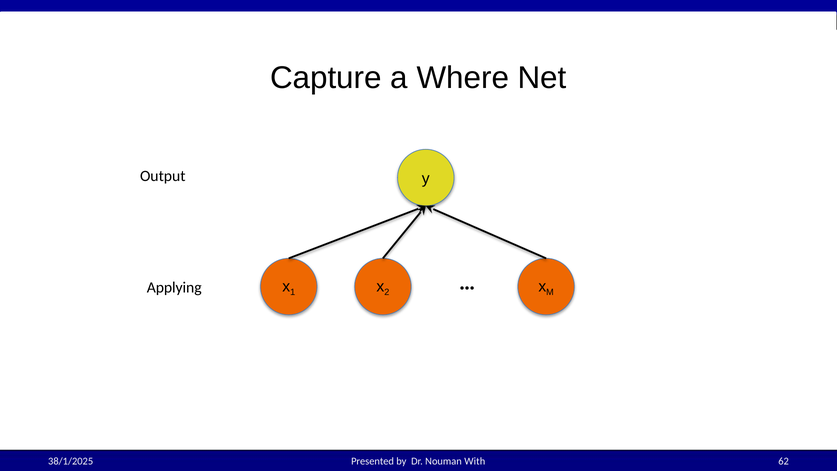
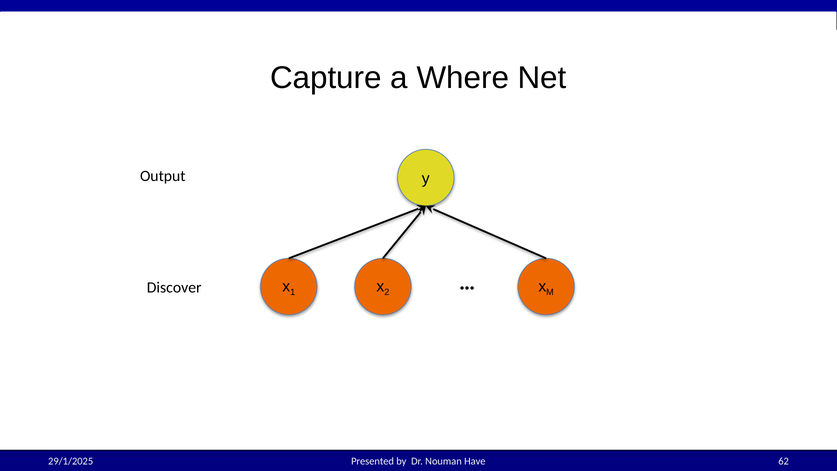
Applying: Applying -> Discover (174, 288)
38/1/2025: 38/1/2025 -> 29/1/2025 (71, 461)
With: With -> Have (475, 461)
